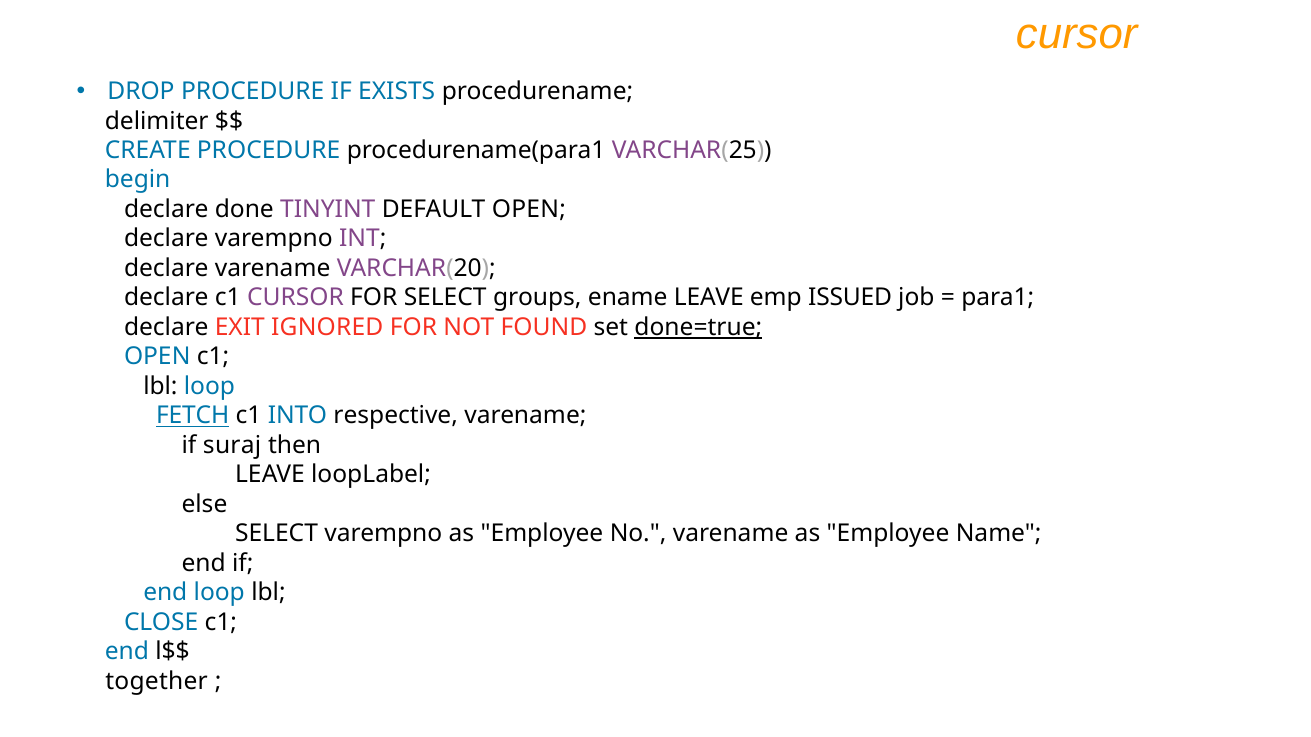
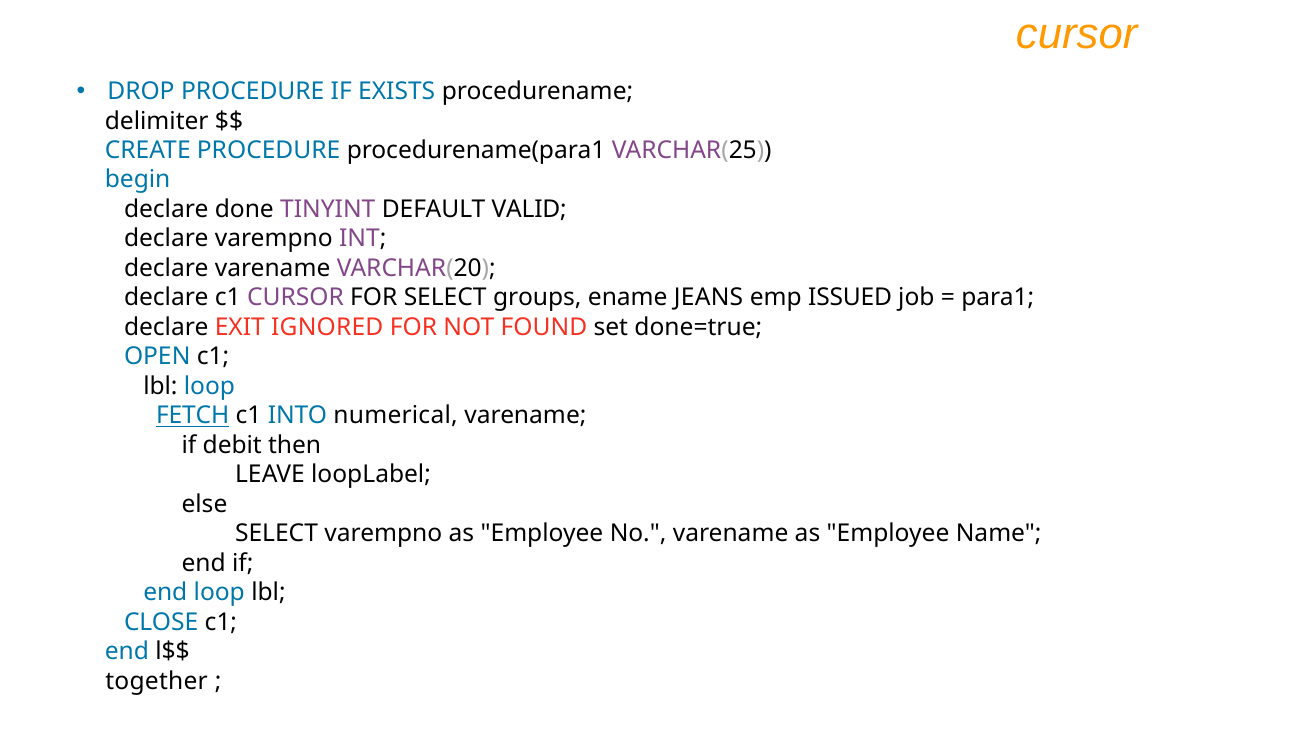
DEFAULT OPEN: OPEN -> VALID (529, 209)
ename LEAVE: LEAVE -> JEANS (709, 298)
done=true underline: present -> none (698, 327)
respective: respective -> numerical (396, 416)
suraj: suraj -> debit (232, 445)
